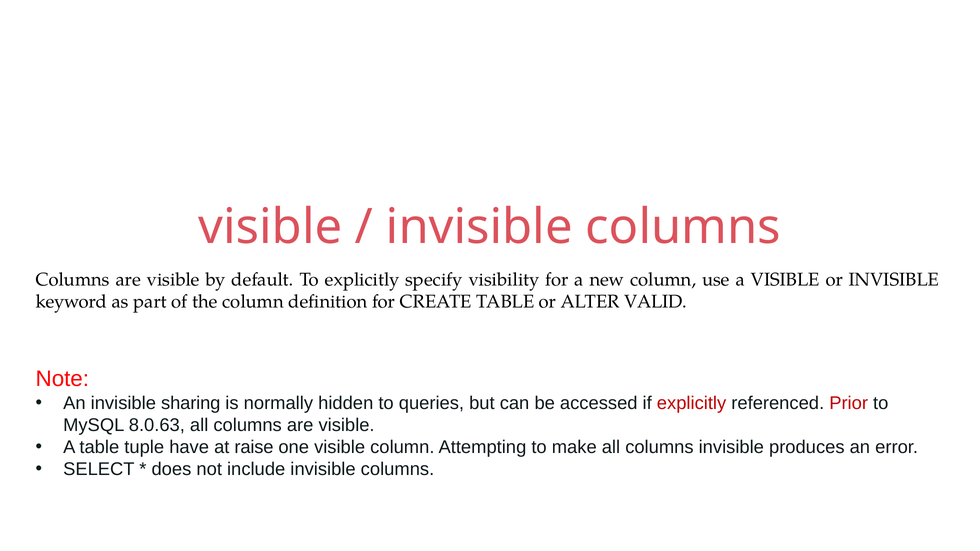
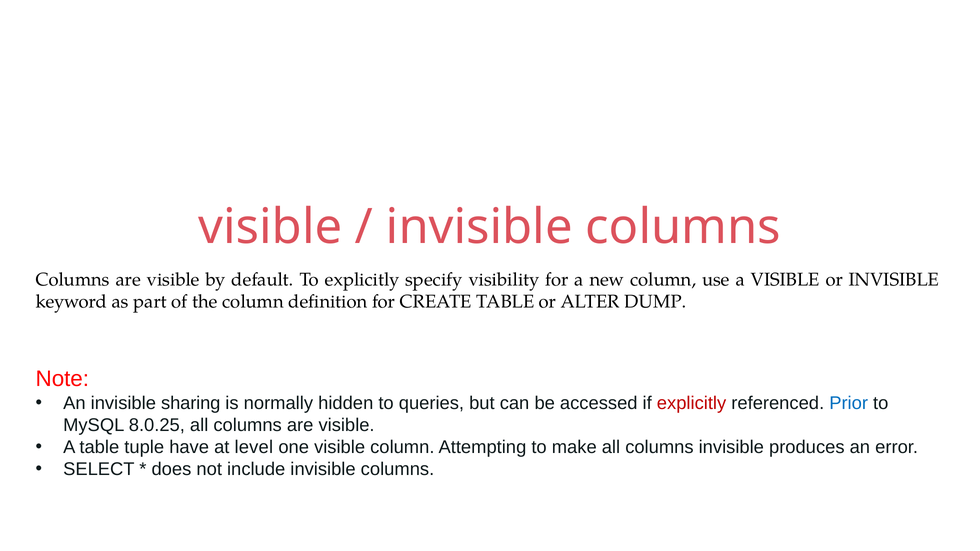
VALID: VALID -> DUMP (655, 302)
Prior colour: red -> blue (849, 403)
8.0.63: 8.0.63 -> 8.0.25 (157, 425)
raise: raise -> level (254, 447)
